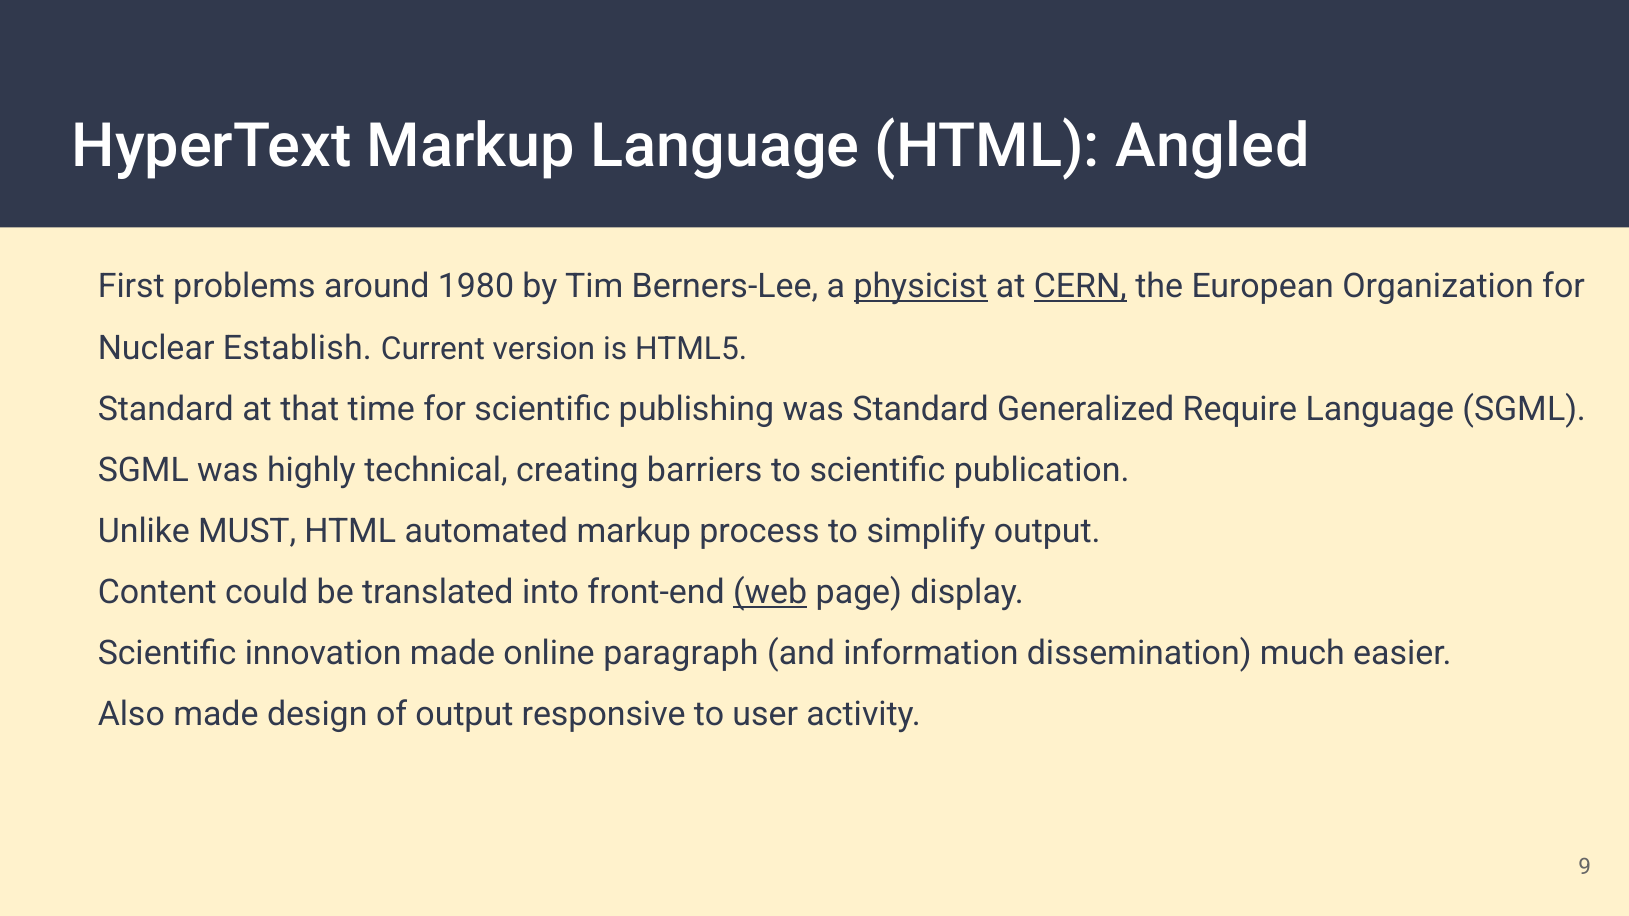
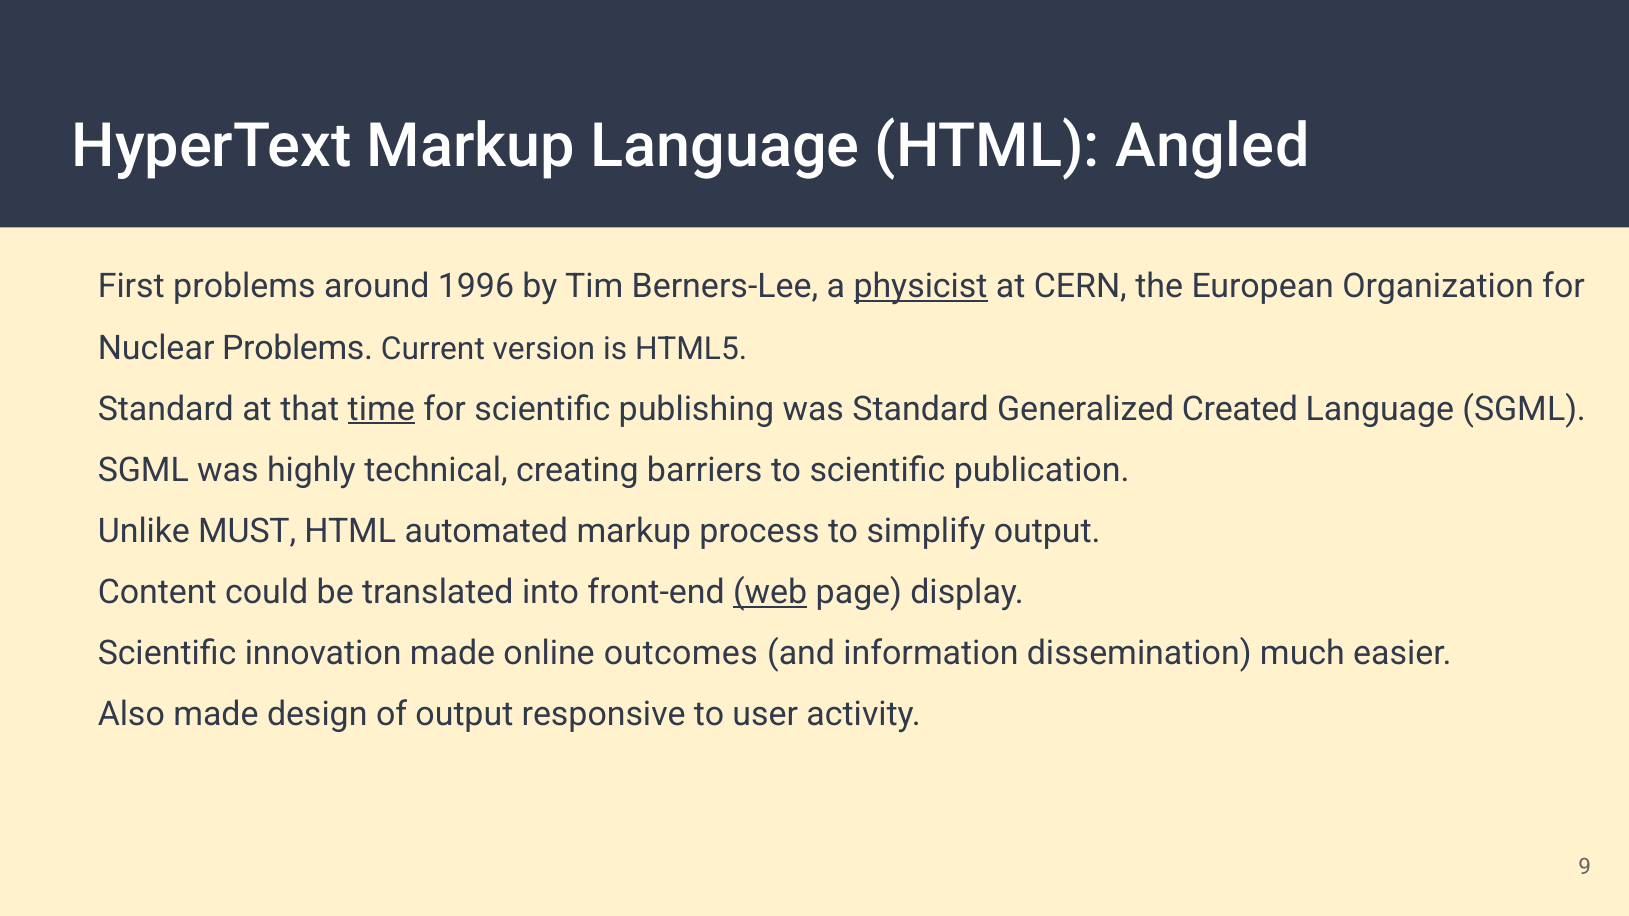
1980: 1980 -> 1996 (476, 287)
CERN underline: present -> none (1080, 287)
Nuclear Establish: Establish -> Problems (298, 348)
time underline: none -> present (381, 409)
Require: Require -> Created (1240, 409)
paragraph: paragraph -> outcomes (681, 653)
